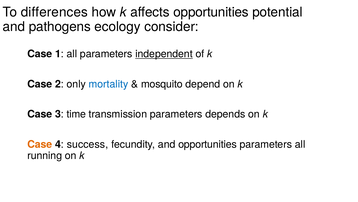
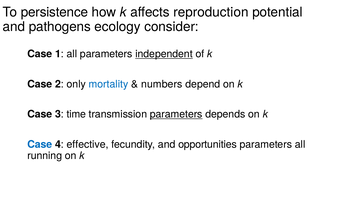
differences: differences -> persistence (54, 12)
affects opportunities: opportunities -> reproduction (211, 12)
mosquito: mosquito -> numbers (162, 84)
parameters underline: none -> present (176, 114)
Case colour: orange -> blue (40, 144)
success: success -> effective (88, 144)
